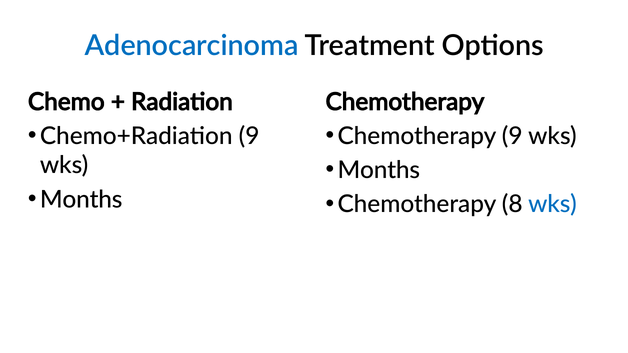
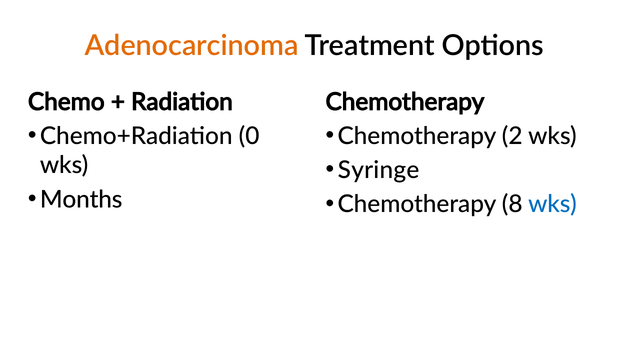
Adenocarcinoma colour: blue -> orange (192, 46)
Chemo+Radiation 9: 9 -> 0 (249, 136)
Chemotherapy 9: 9 -> 2 (512, 136)
Months: Months -> Syringe (379, 170)
